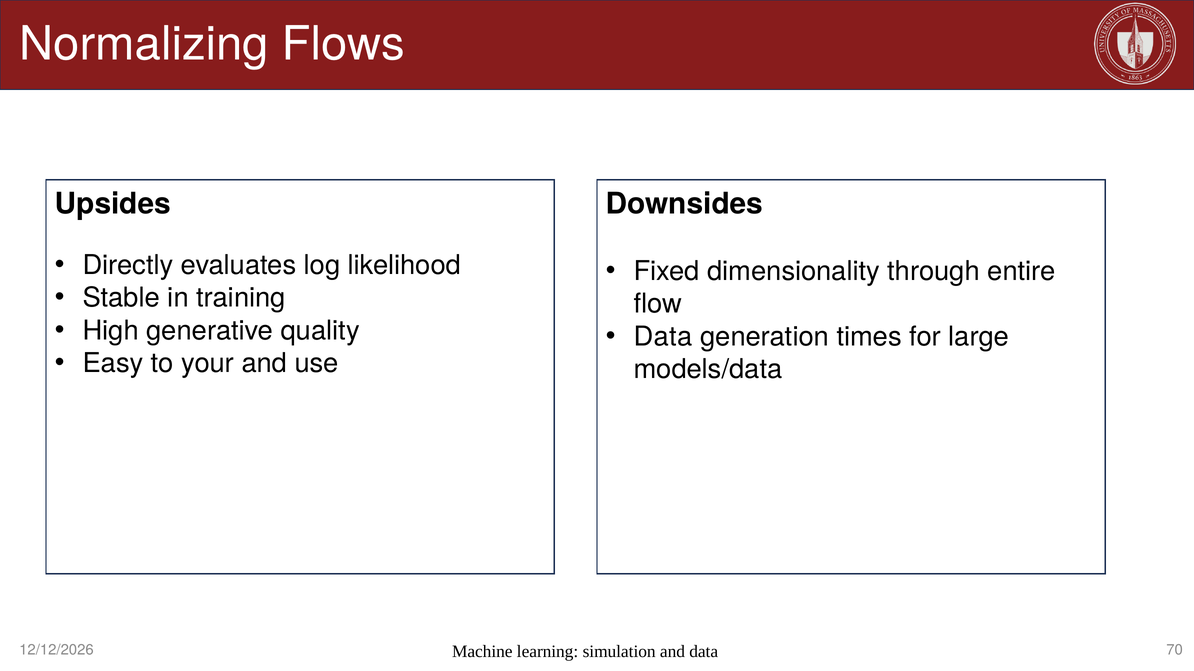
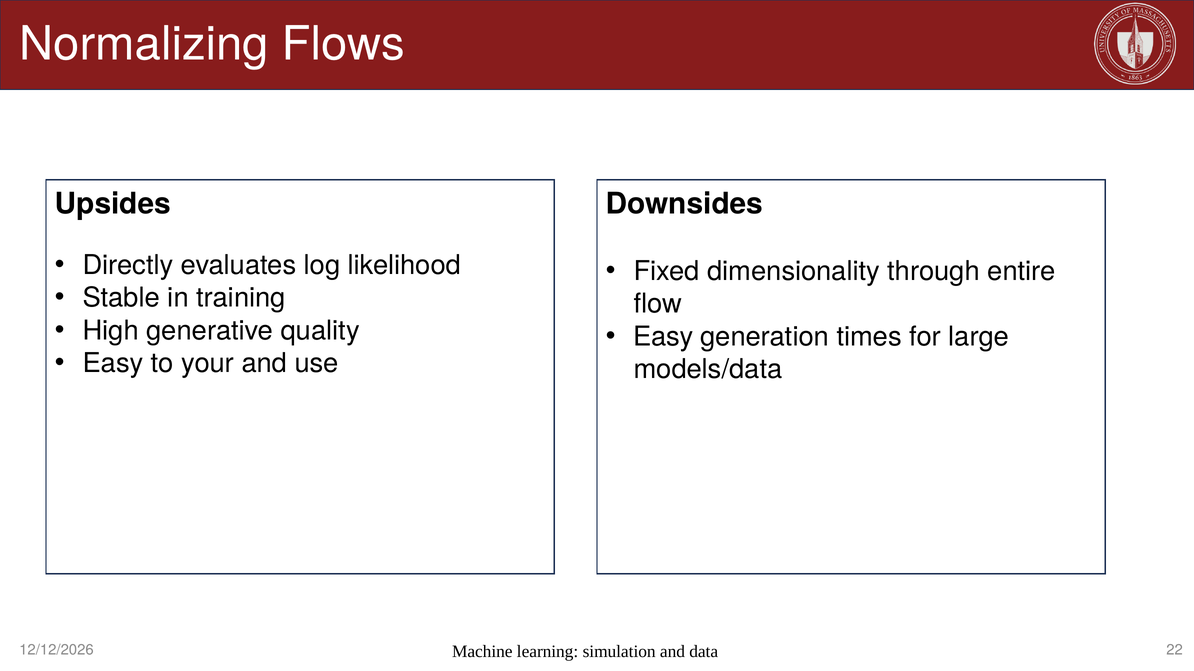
Data: Data -> Easy (663, 337)
70: 70 -> 22 (1175, 650)
